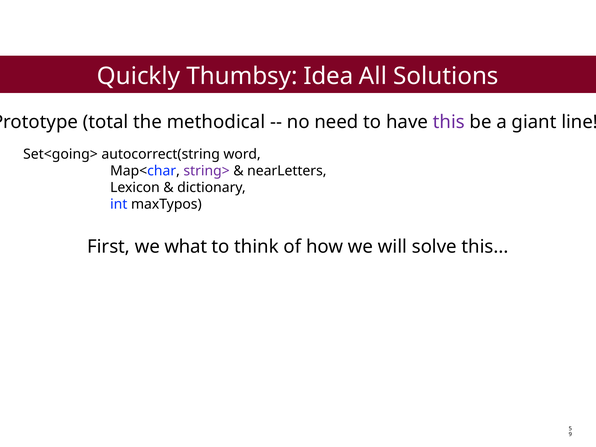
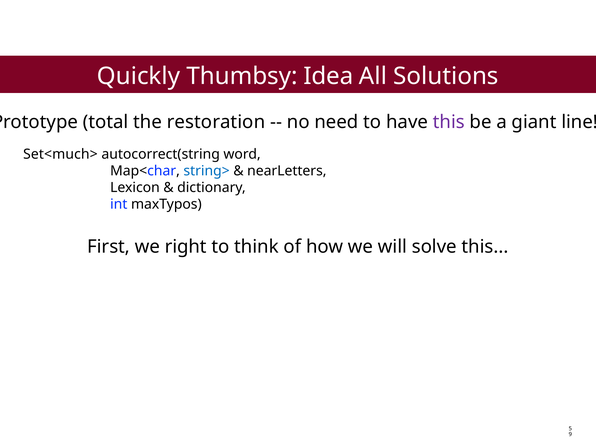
methodical: methodical -> restoration (216, 122)
Set<going>: Set<going> -> Set<much> (60, 154)
string> colour: purple -> blue (207, 171)
what: what -> right (186, 247)
